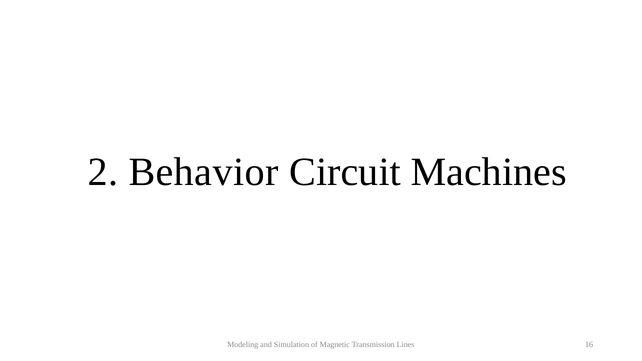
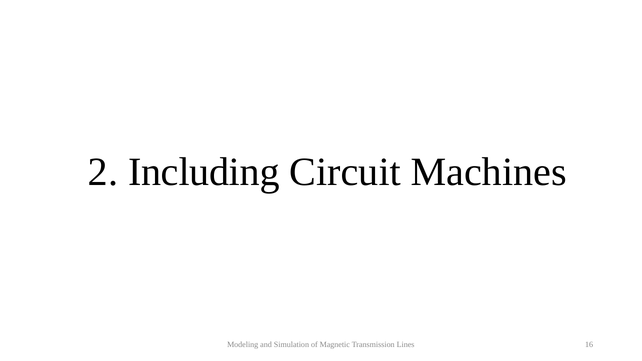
Behavior: Behavior -> Including (204, 172)
